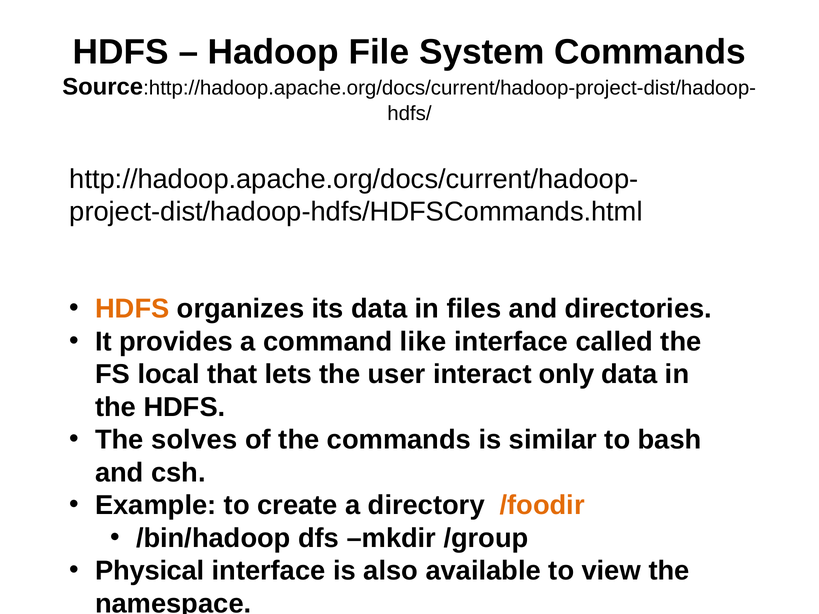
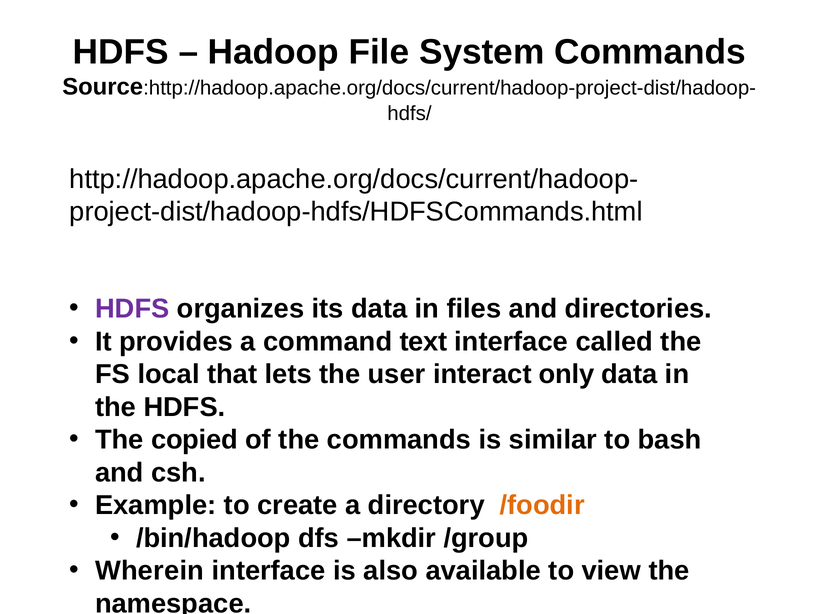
HDFS colour: orange -> purple (132, 309)
like: like -> text (423, 342)
solves: solves -> copied (194, 440)
Physical: Physical -> Wherein (150, 571)
